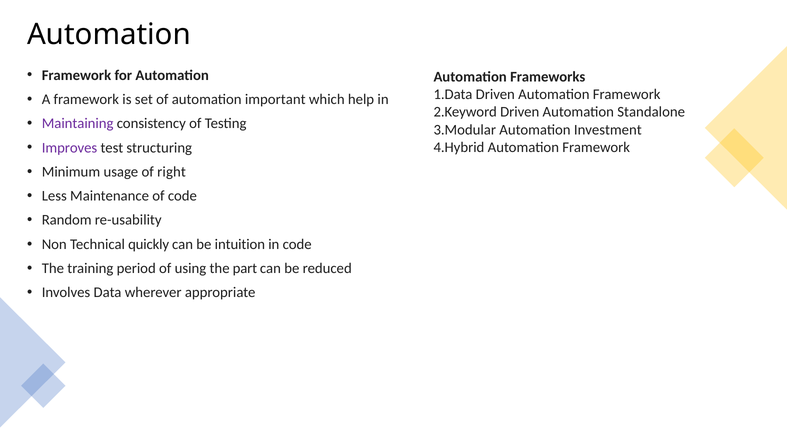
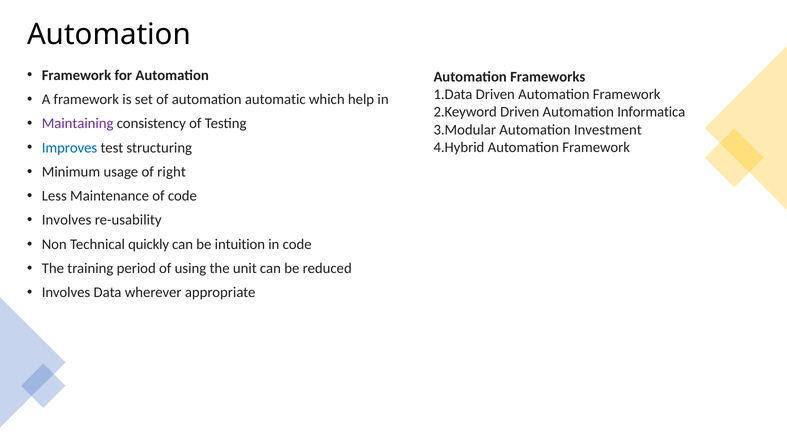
important: important -> automatic (275, 99)
Standalone: Standalone -> Informatica (651, 112)
Improves colour: purple -> blue (70, 148)
Random: Random -> Involves (67, 220)
part: part -> unit (245, 268)
